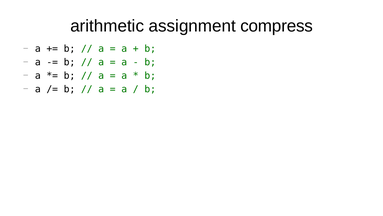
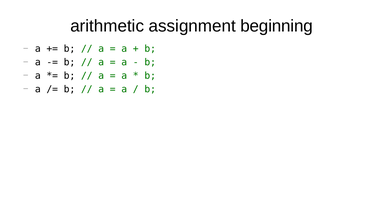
compress: compress -> beginning (277, 26)
